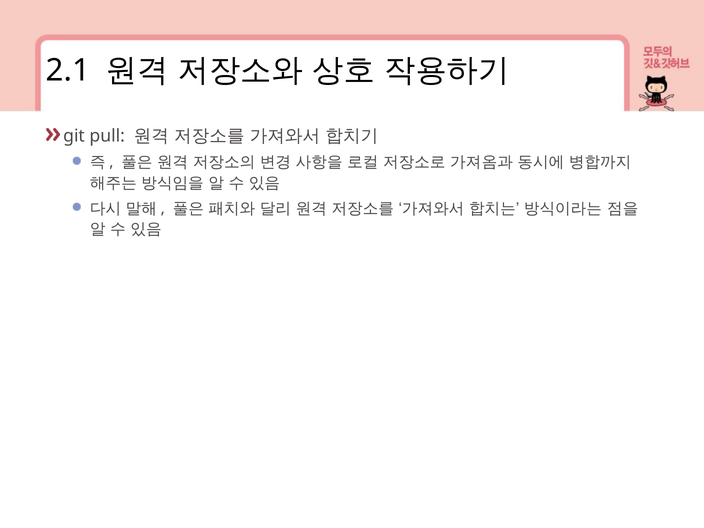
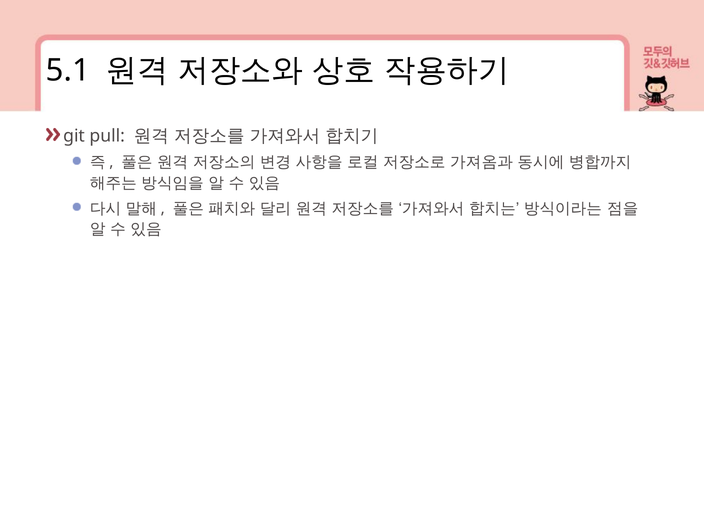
2.1: 2.1 -> 5.1 (68, 70)
